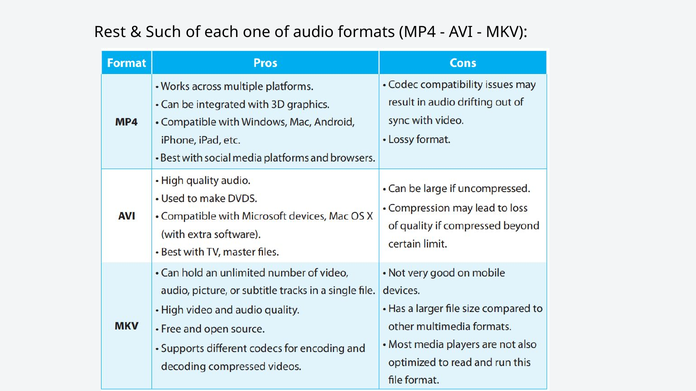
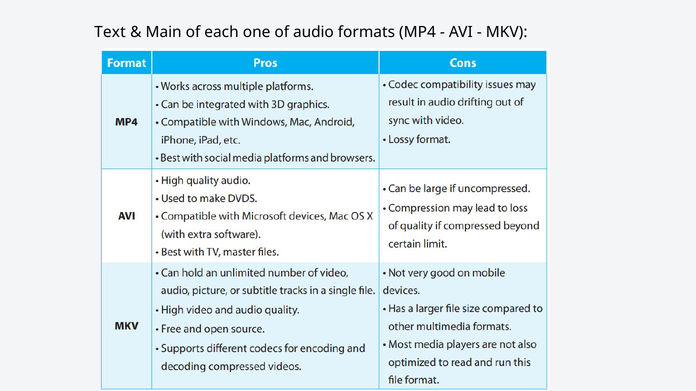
Rest: Rest -> Text (110, 32)
Such: Such -> Main (164, 32)
